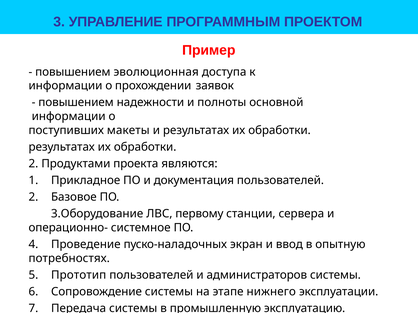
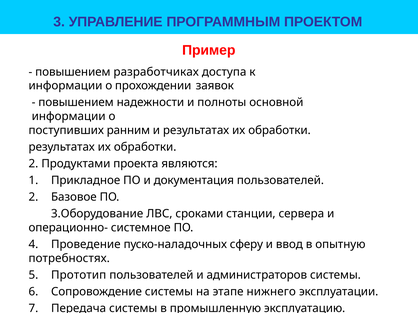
эволюционная: эволюционная -> разработчиках (156, 72)
макеты: макеты -> ранним (128, 131)
первому: первому -> сроками (199, 214)
экран: экран -> сферу (246, 245)
